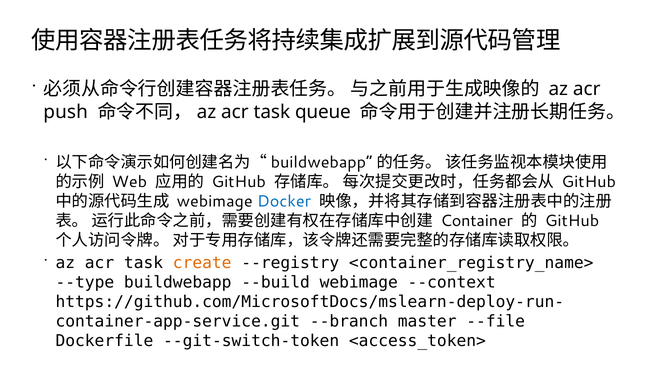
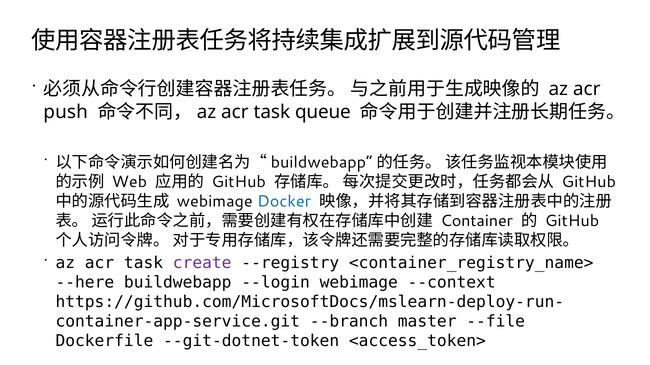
create colour: orange -> purple (202, 263)
--type: --type -> --here (85, 283)
--build: --build -> --login (276, 283)
--git-switch-token: --git-switch-token -> --git-dotnet-token (251, 341)
